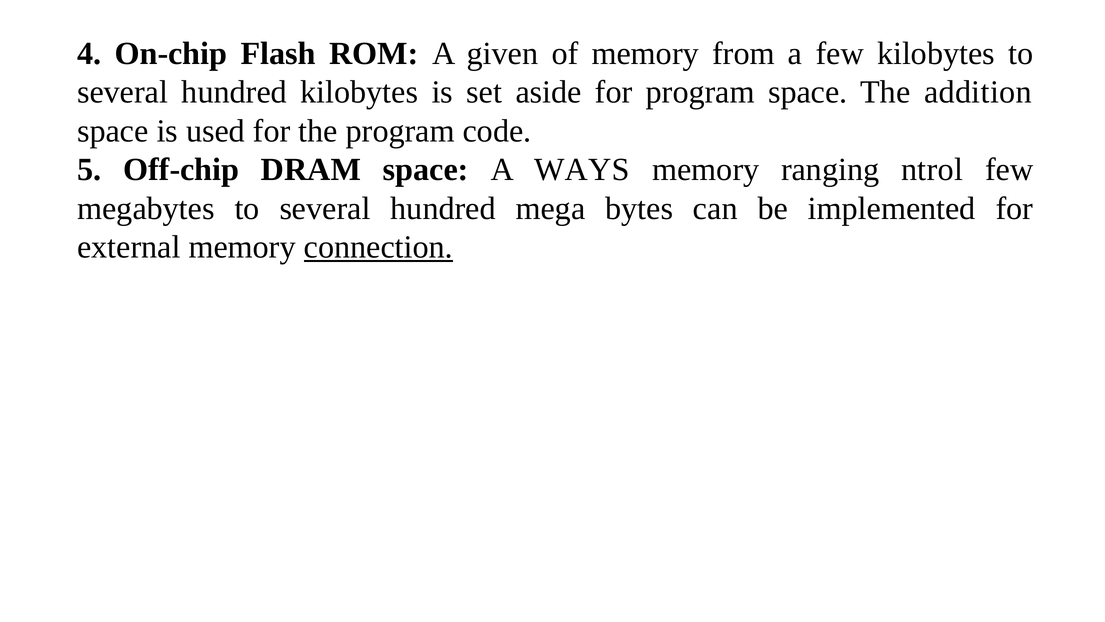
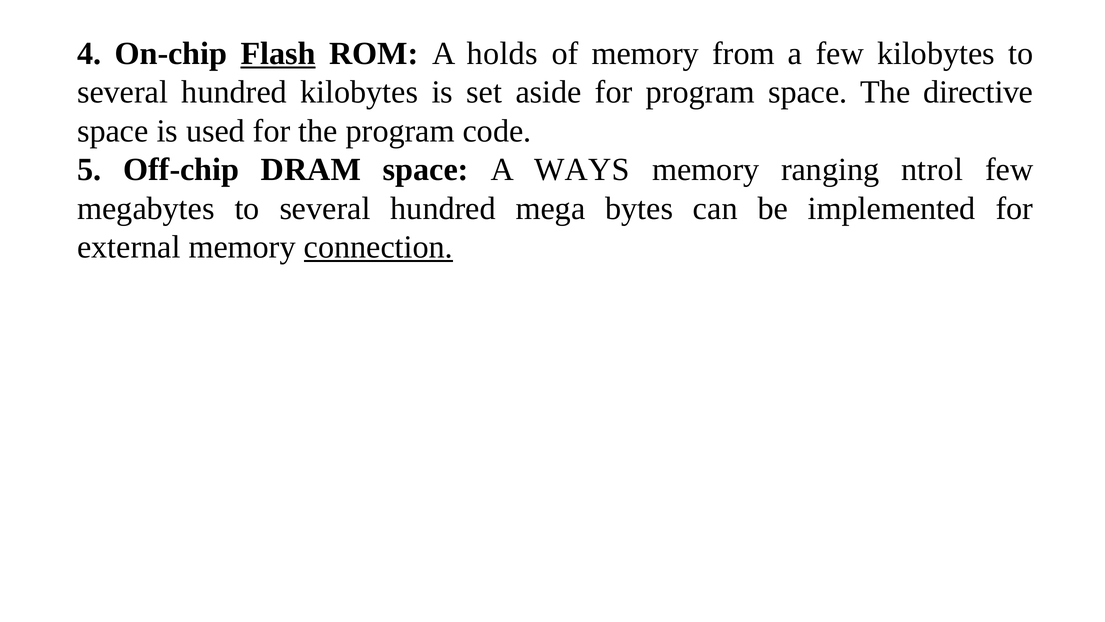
Flash underline: none -> present (278, 54)
given: given -> holds (502, 54)
addition: addition -> directive (978, 92)
